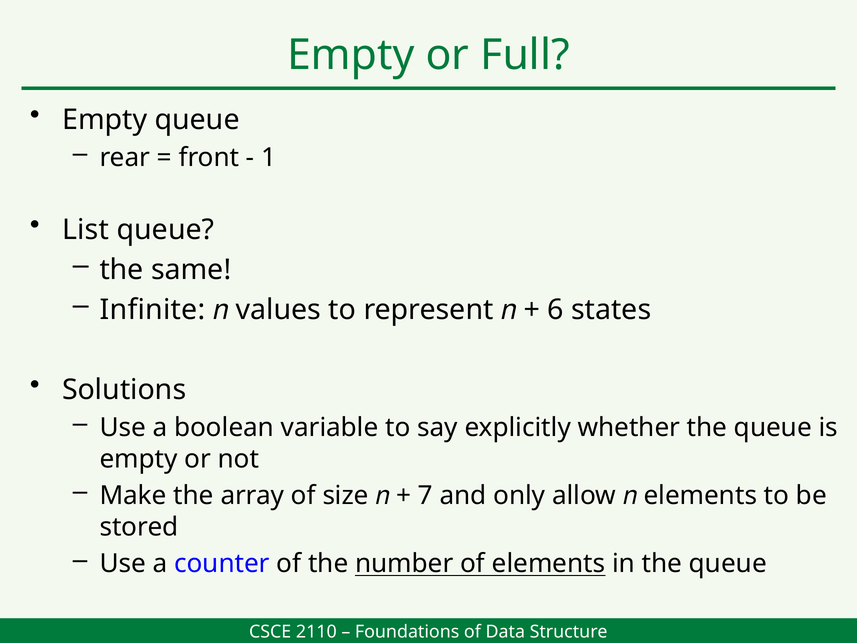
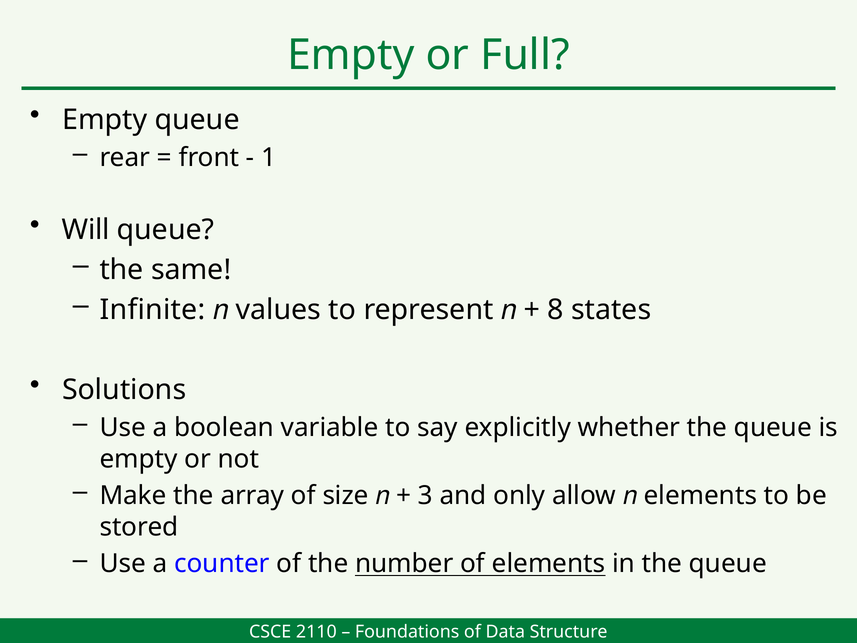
List: List -> Will (86, 230)
6: 6 -> 8 (556, 309)
7: 7 -> 3 (425, 495)
